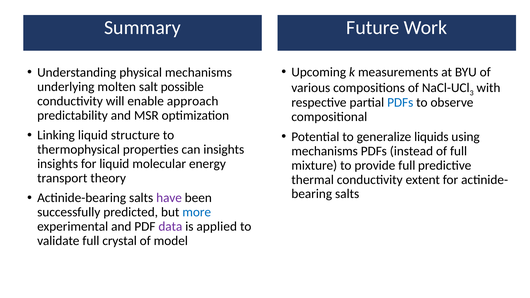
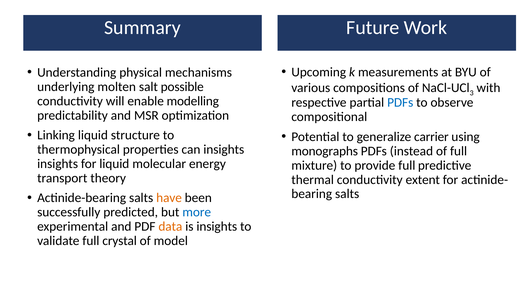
approach: approach -> modelling (193, 101)
liquids: liquids -> carrier (431, 137)
mechanisms: mechanisms -> monographs (325, 151)
have colour: purple -> orange (169, 198)
data colour: purple -> orange (170, 227)
is applied: applied -> insights (217, 227)
